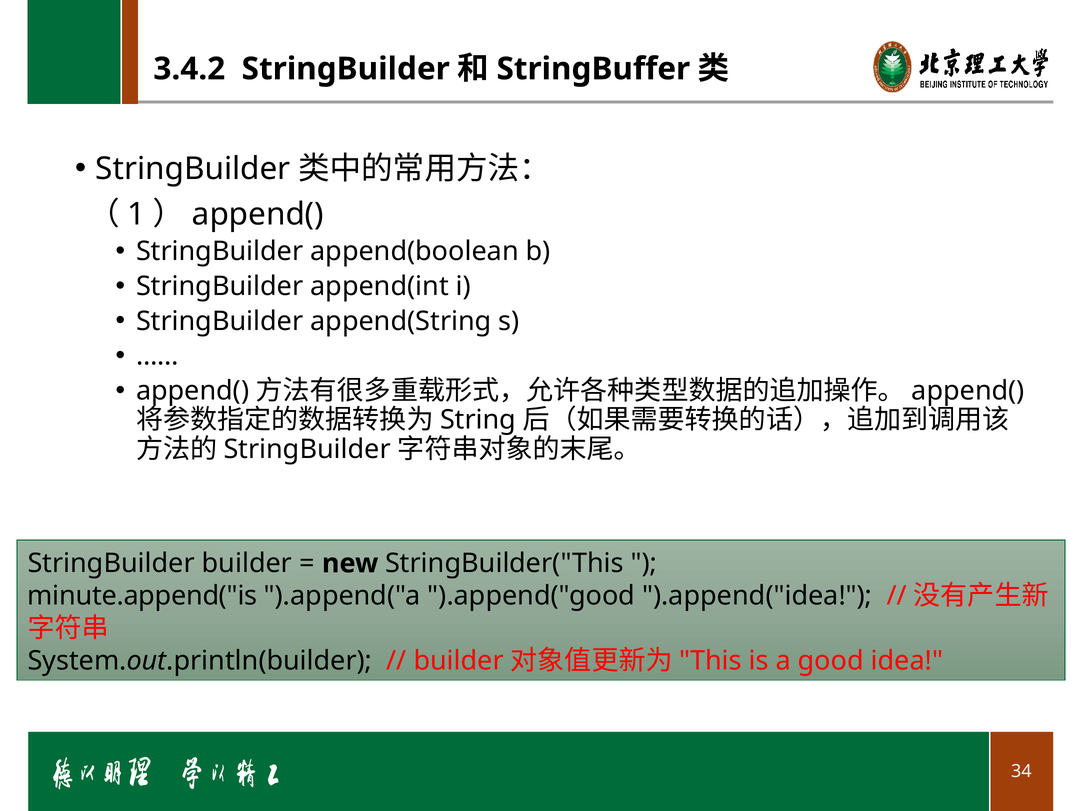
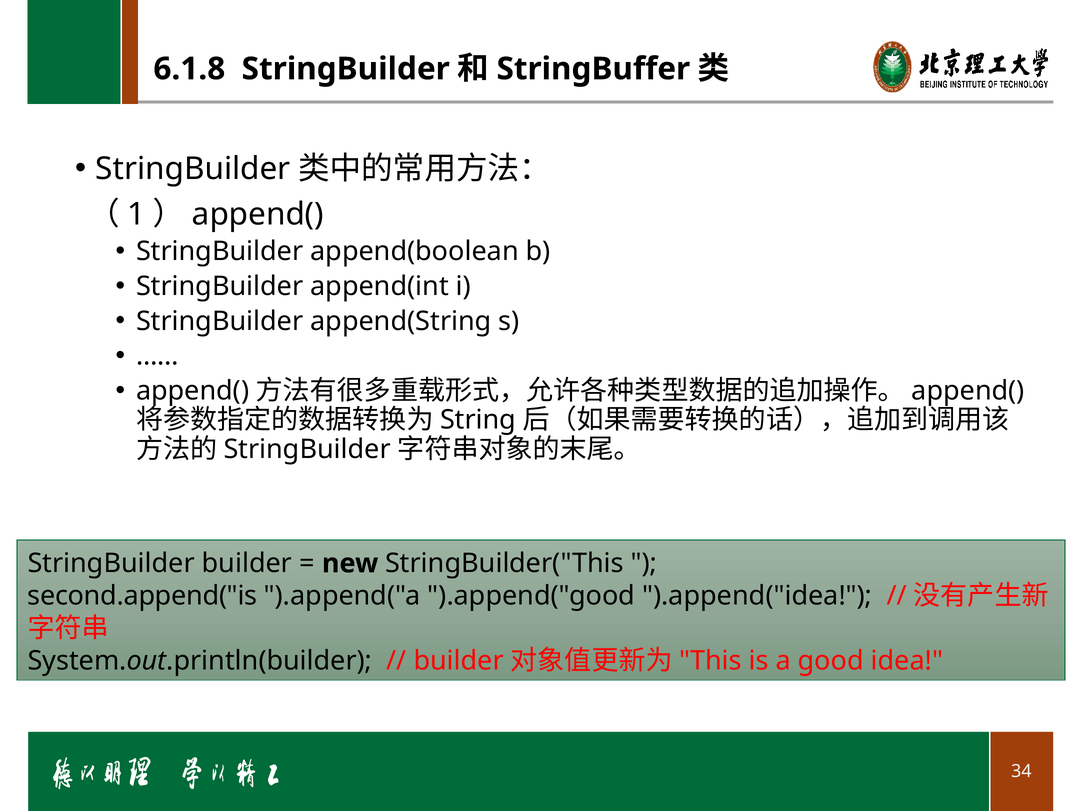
3.4.2: 3.4.2 -> 6.1.8 (189, 69)
minute.append("is: minute.append("is -> second.append("is (142, 596)
